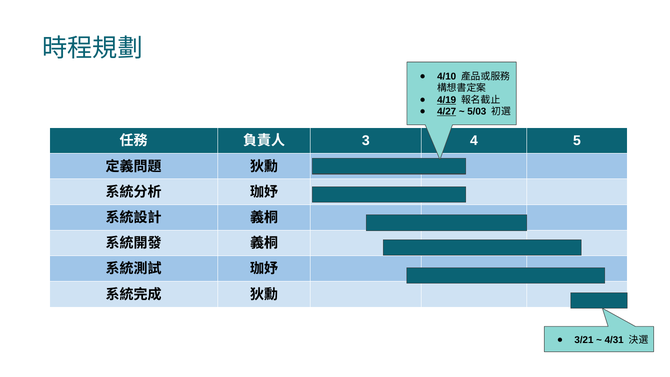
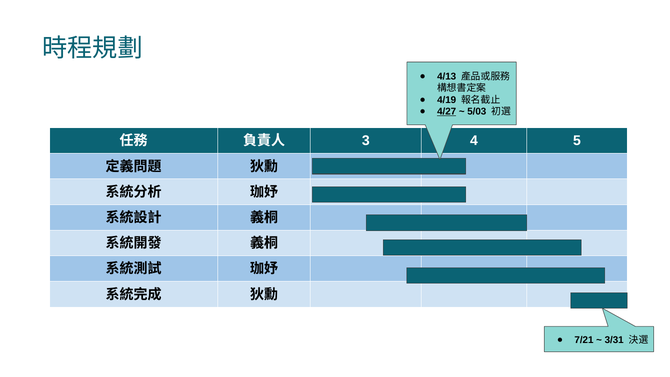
4/10: 4/10 -> 4/13 (447, 76)
4/19 underline: present -> none (447, 100)
3/21: 3/21 -> 7/21 (584, 340)
4/31: 4/31 -> 3/31 (614, 340)
